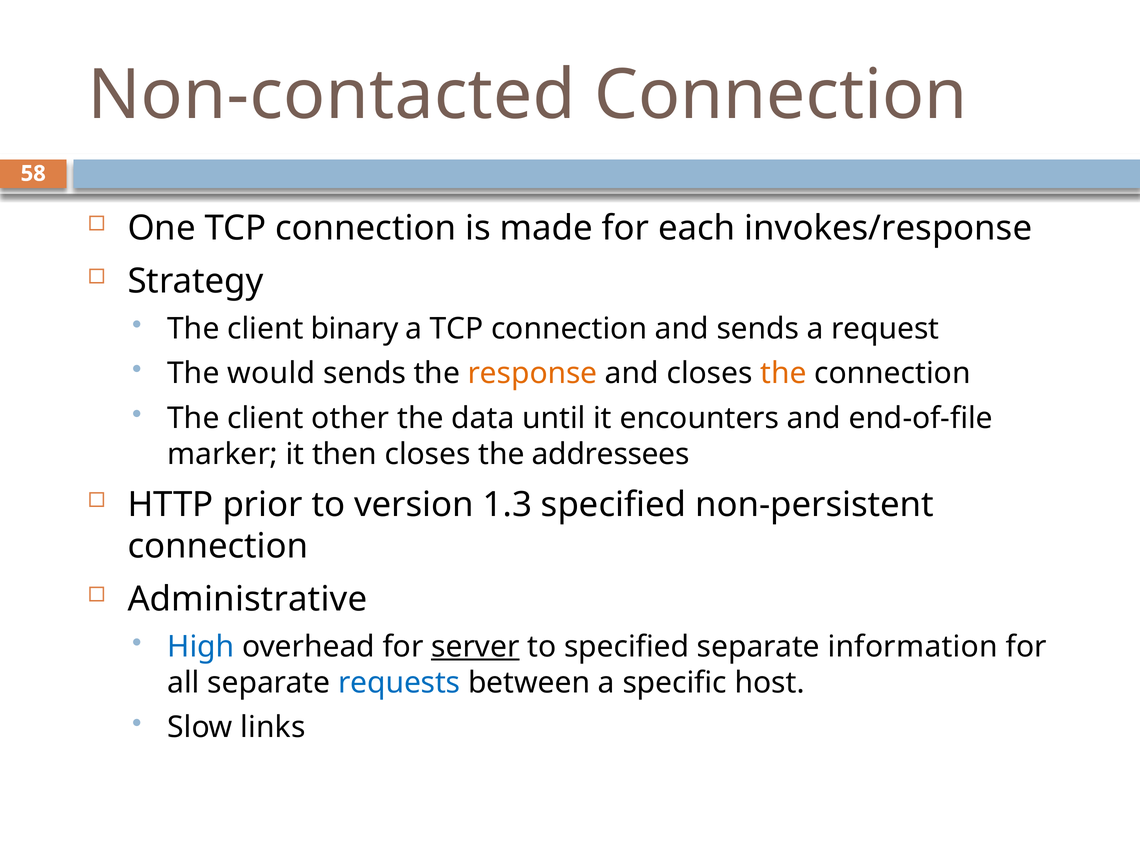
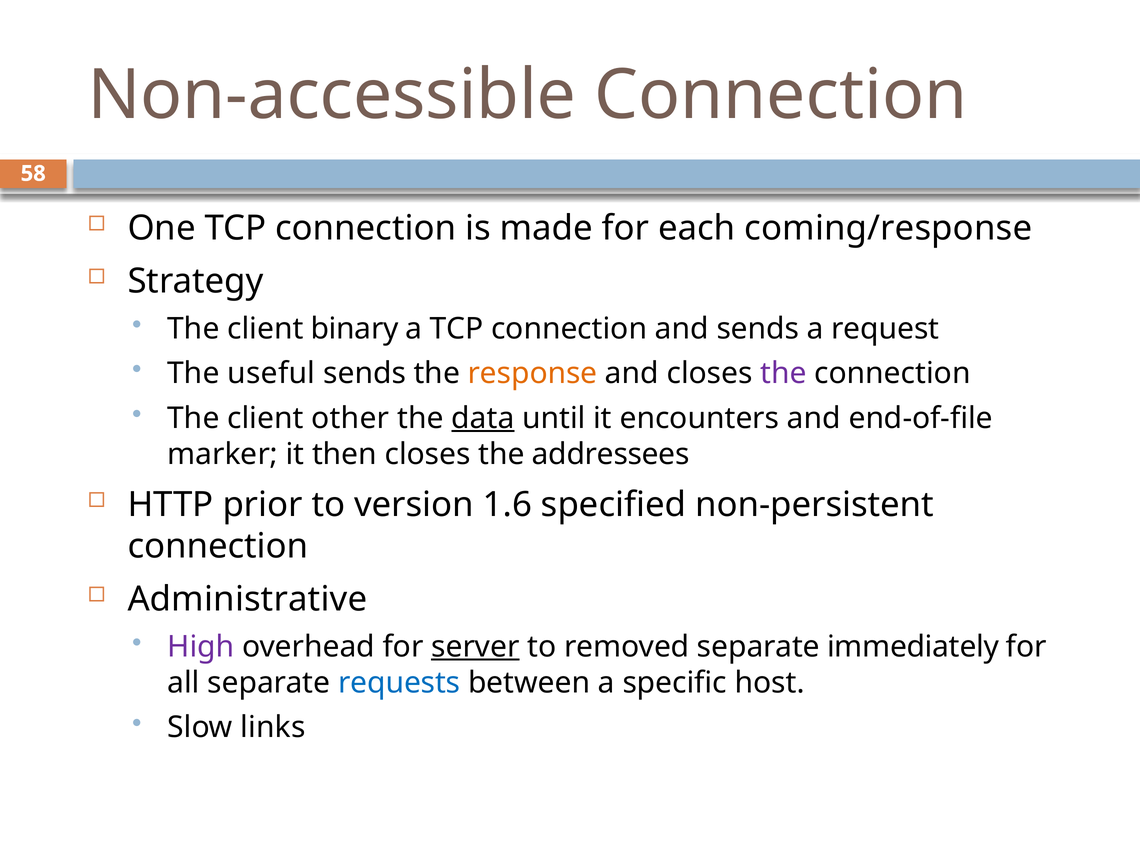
Non-contacted: Non-contacted -> Non-accessible (332, 95)
invokes/response: invokes/response -> coming/response (888, 228)
would: would -> useful (271, 373)
the colour: orange -> purple (784, 373)
data underline: none -> present (483, 418)
1.3: 1.3 -> 1.6 (507, 505)
High colour: blue -> purple (201, 647)
to specified: specified -> removed (627, 647)
information: information -> immediately (913, 647)
